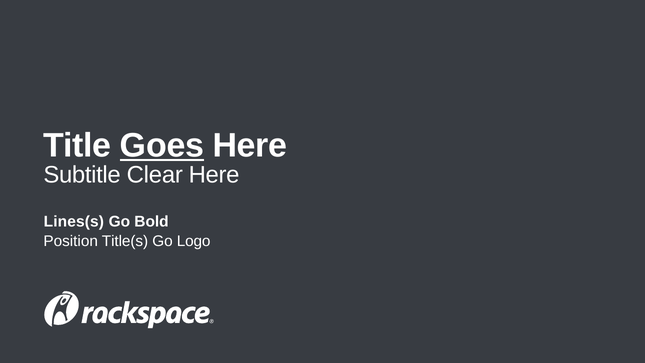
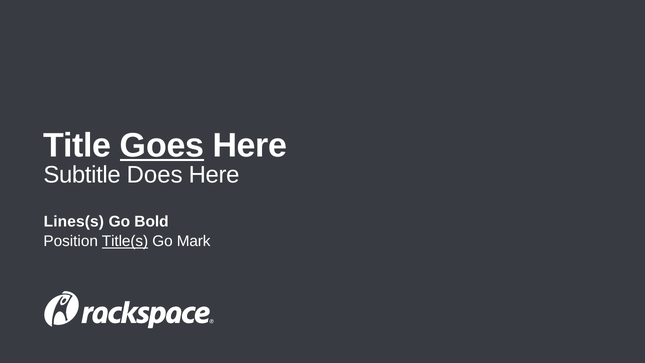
Clear: Clear -> Does (155, 175)
Title(s underline: none -> present (125, 241)
Logo: Logo -> Mark (194, 241)
